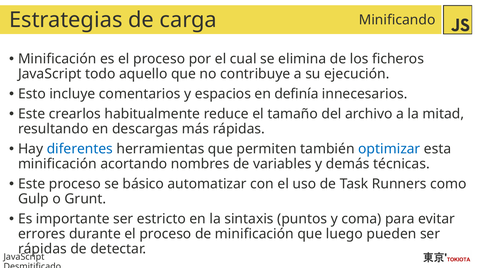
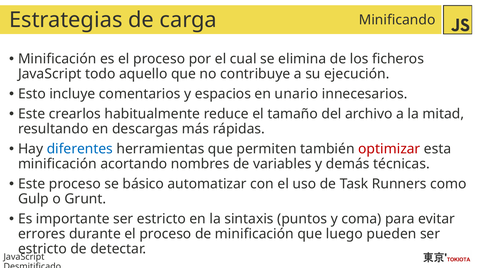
definía: definía -> unario (296, 94)
optimizar colour: blue -> red (389, 149)
rápidas: rápidas -> estricto (42, 249)
